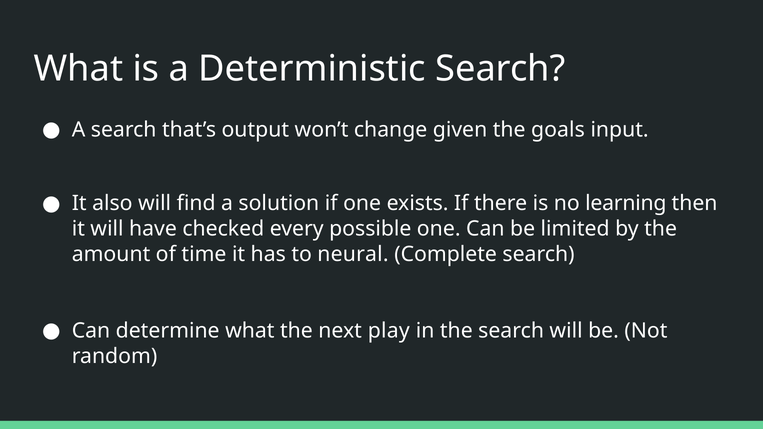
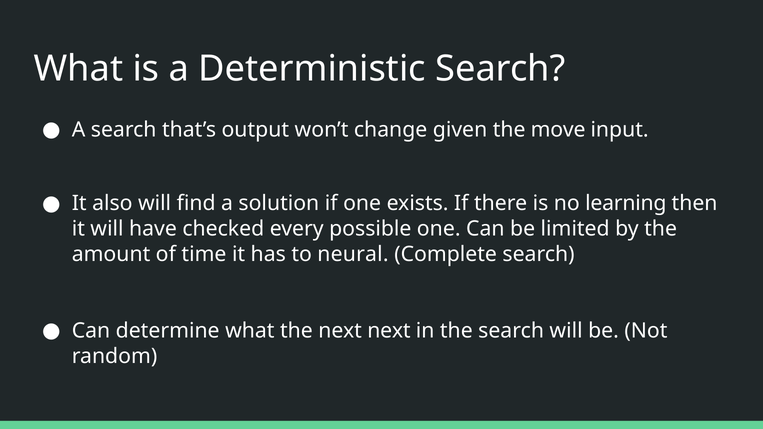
goals: goals -> move (558, 130)
next play: play -> next (389, 331)
